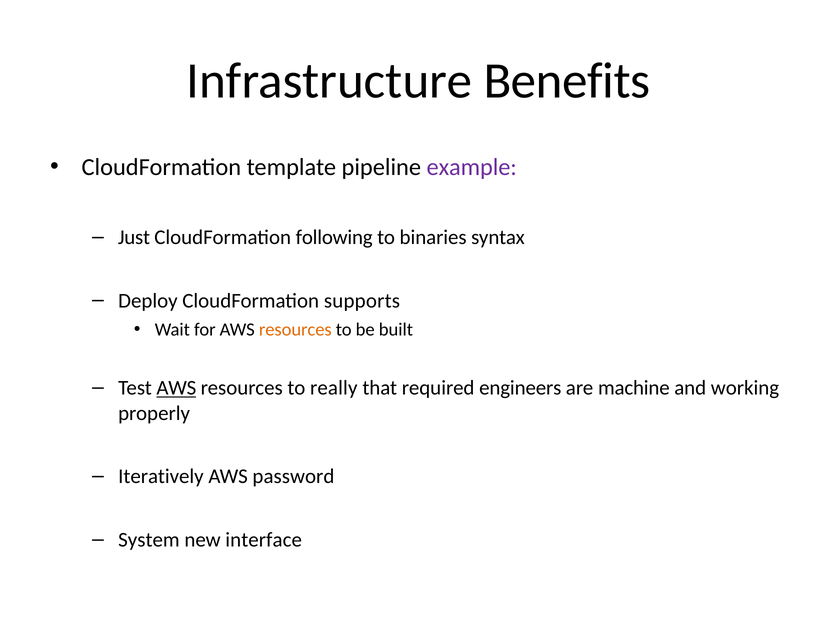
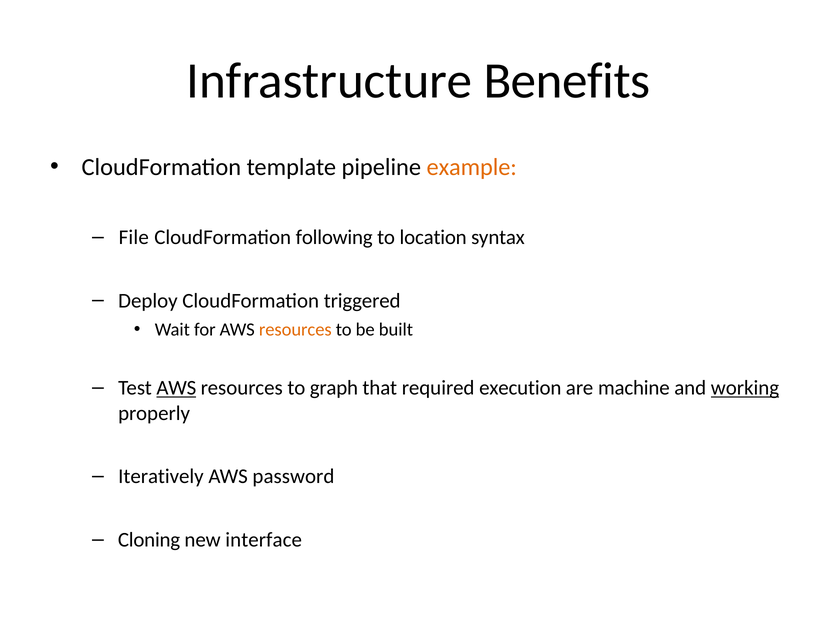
example colour: purple -> orange (472, 167)
Just: Just -> File (134, 237)
binaries: binaries -> location (433, 237)
supports: supports -> triggered (362, 301)
really: really -> graph (334, 388)
engineers: engineers -> execution (520, 388)
working underline: none -> present (745, 388)
System: System -> Cloning (149, 540)
